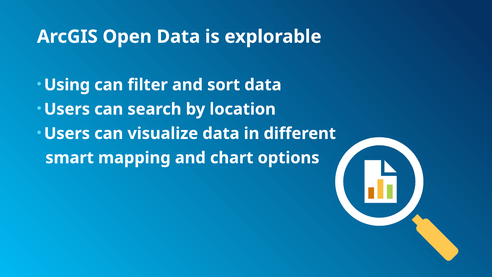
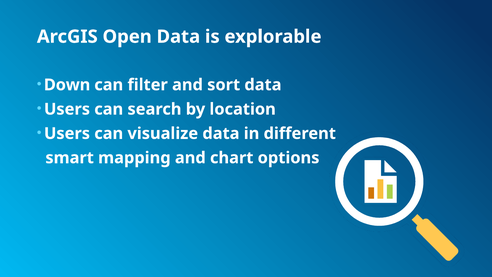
Using: Using -> Down (67, 85)
